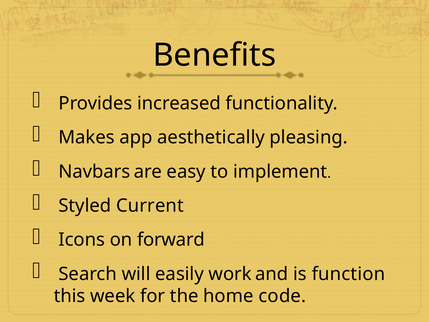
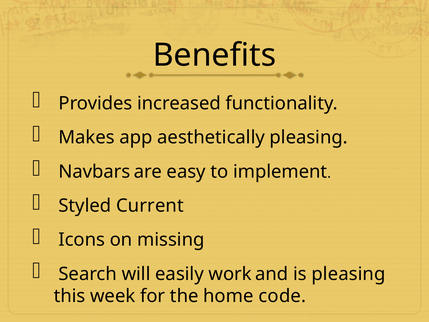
forward: forward -> missing (171, 240)
is function: function -> pleasing (348, 274)
